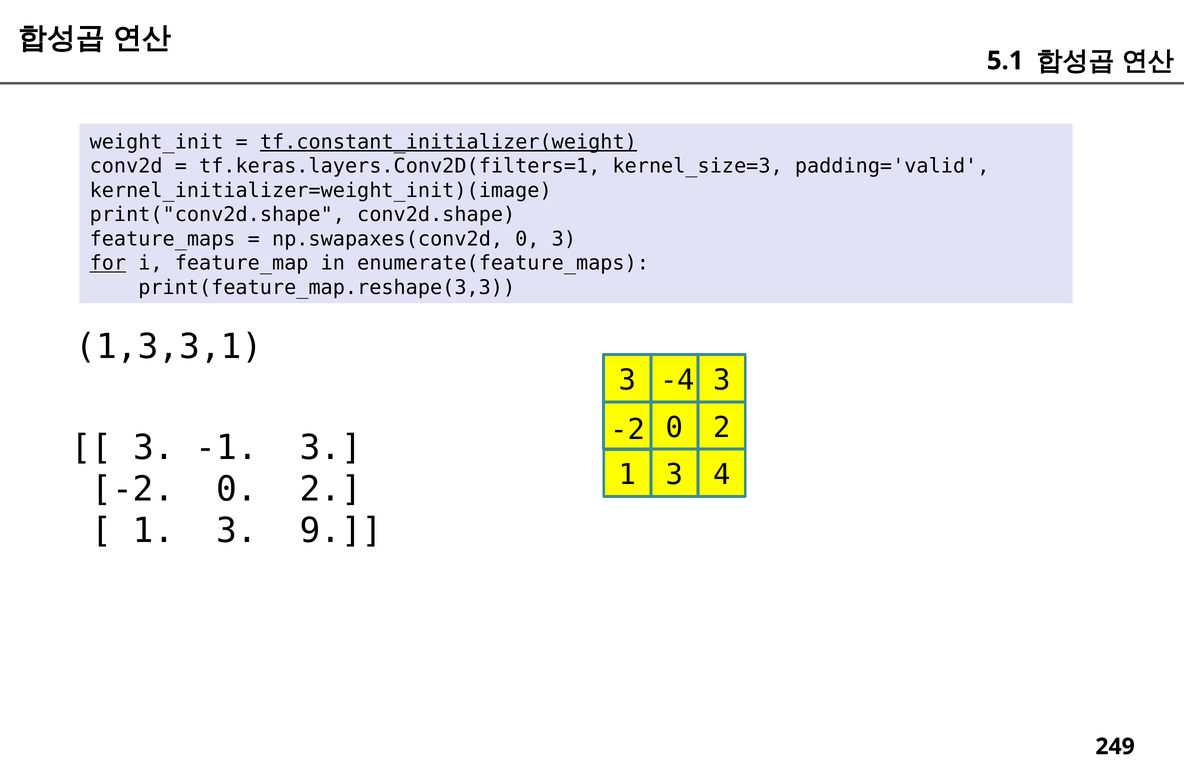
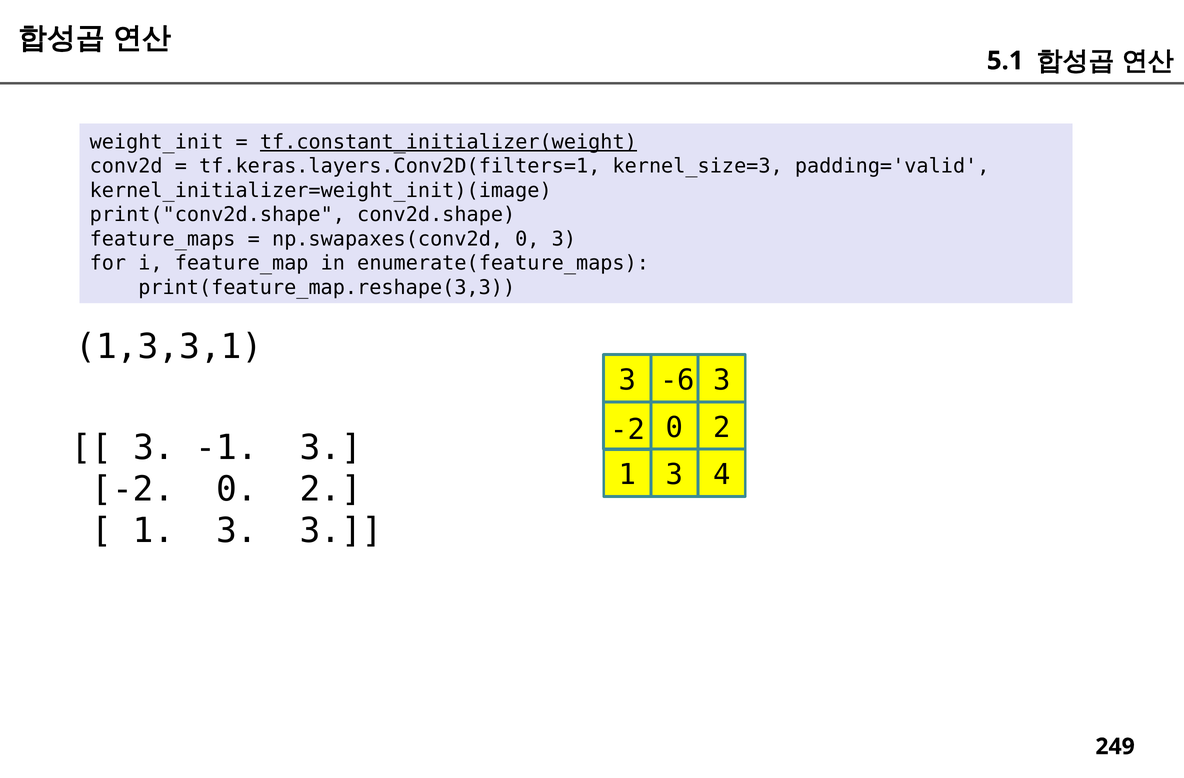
for underline: present -> none (108, 263)
-4: -4 -> -6 (677, 380)
9: 9 -> 3 (341, 531)
